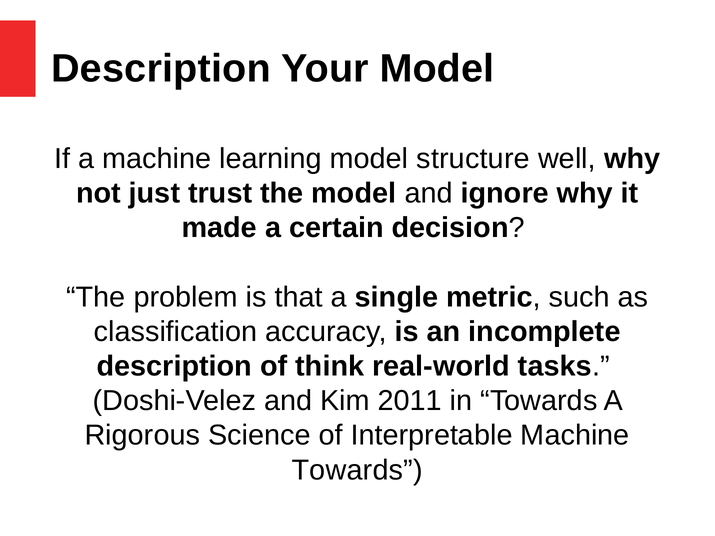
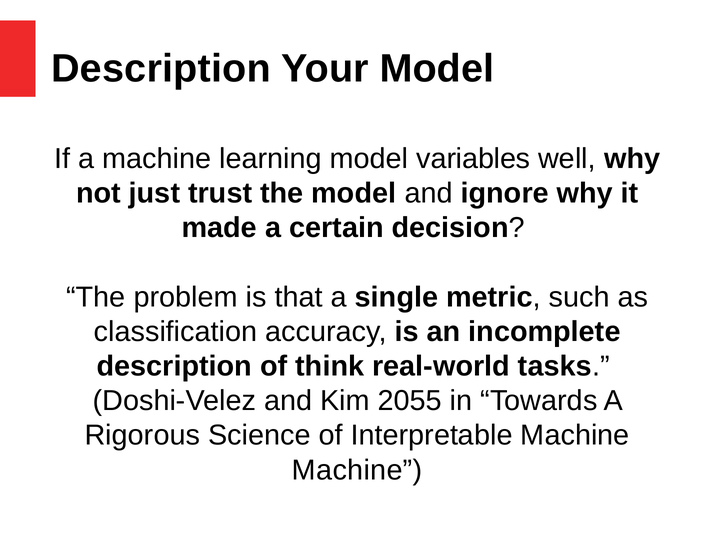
structure: structure -> variables (473, 159)
2011: 2011 -> 2055 (410, 401)
Towards: Towards -> Machine (357, 470)
